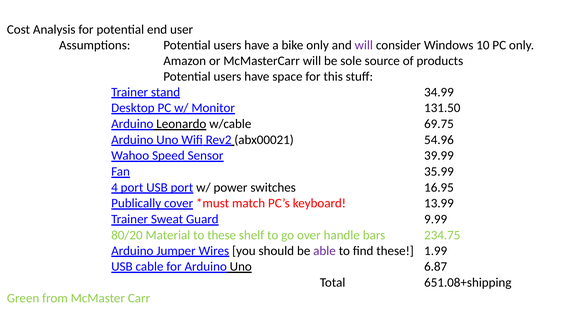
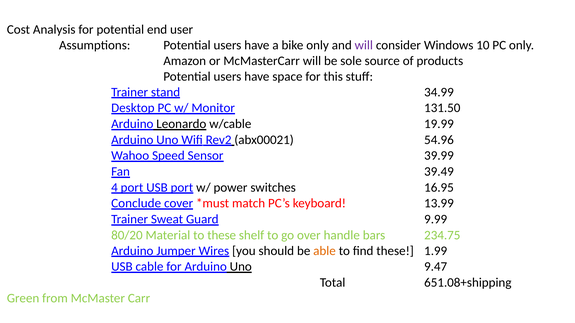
69.75: 69.75 -> 19.99 (439, 124)
35.99: 35.99 -> 39.49 (439, 172)
Publically: Publically -> Conclude (136, 204)
able colour: purple -> orange (325, 251)
6.87: 6.87 -> 9.47 (436, 267)
